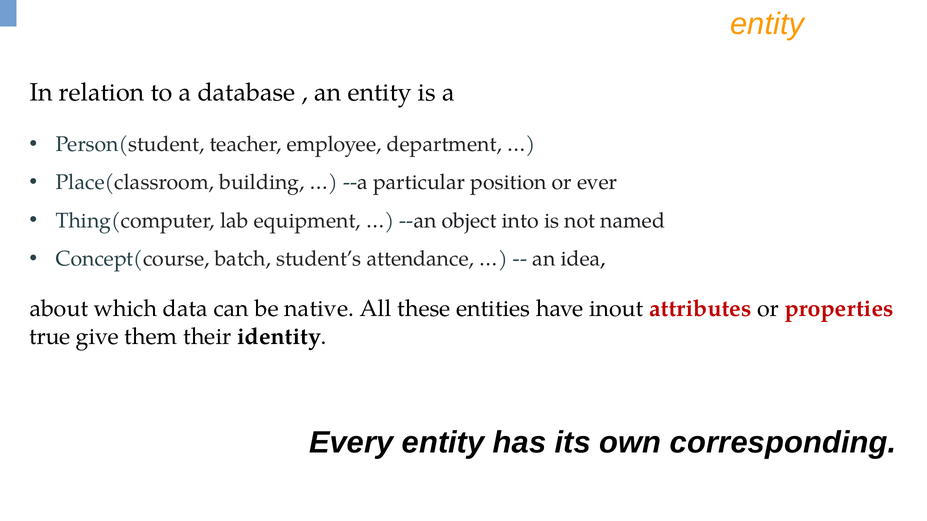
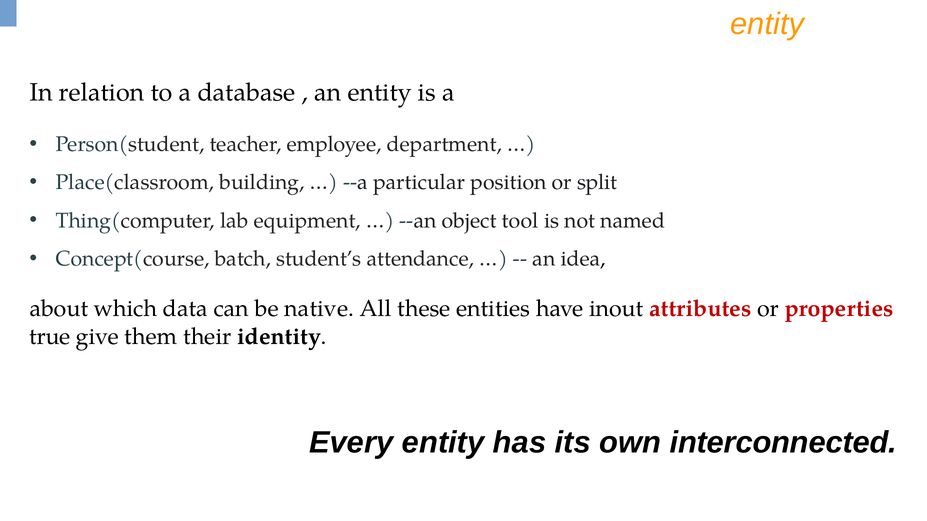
ever: ever -> split (597, 183)
into: into -> tool (520, 221)
corresponding: corresponding -> interconnected (783, 443)
